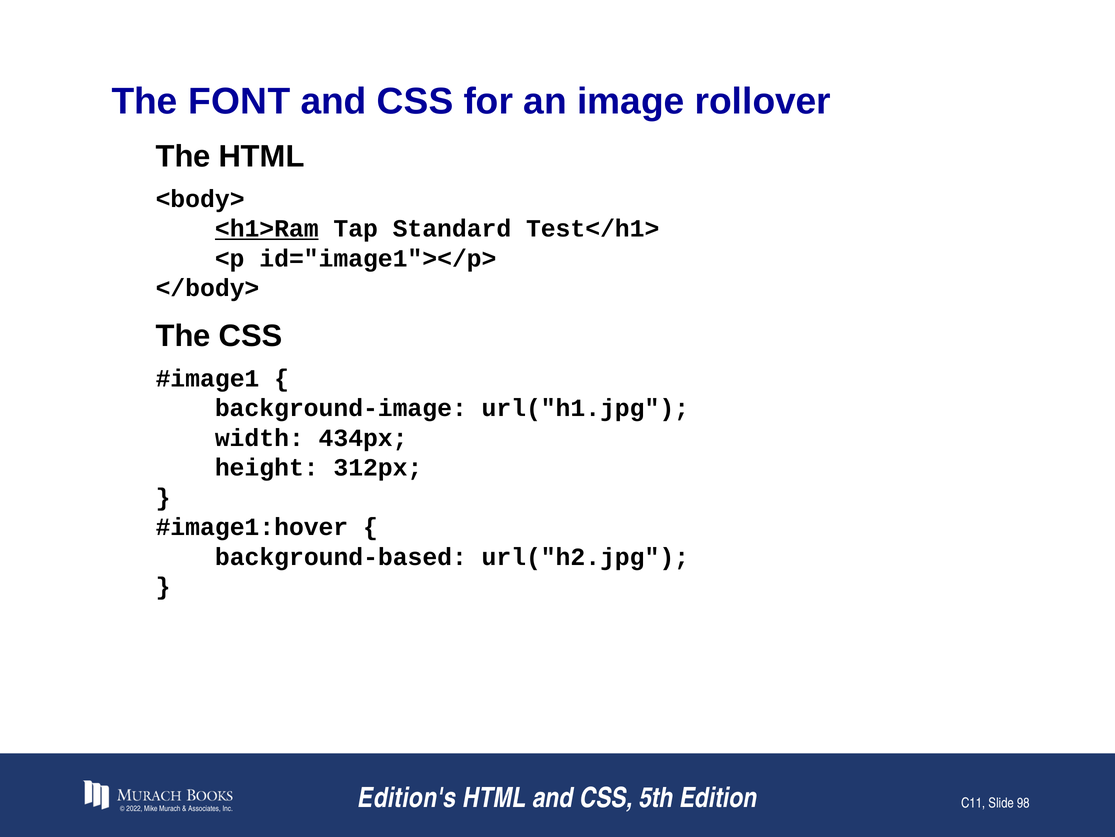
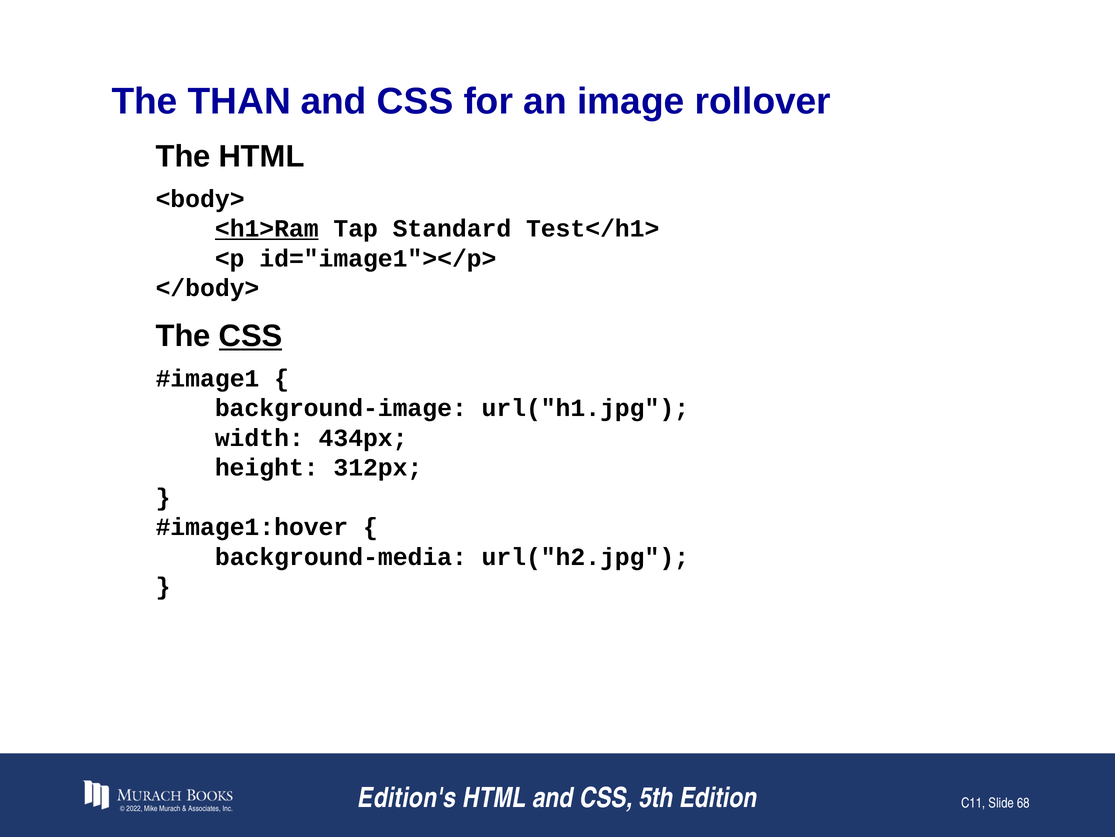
FONT: FONT -> THAN (239, 101)
CSS underline: none -> present (251, 336)
background-based: background-based -> background-media (341, 556)
98: 98 -> 68 (1023, 802)
